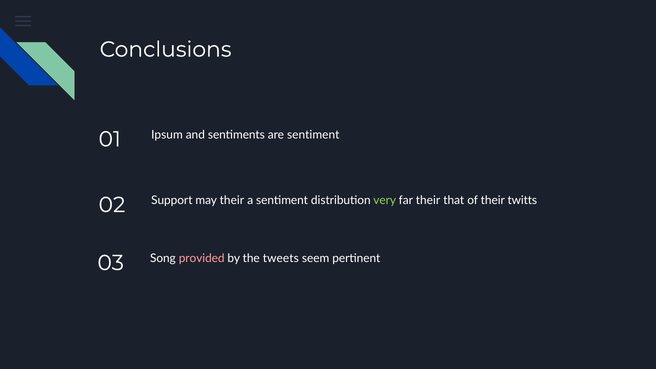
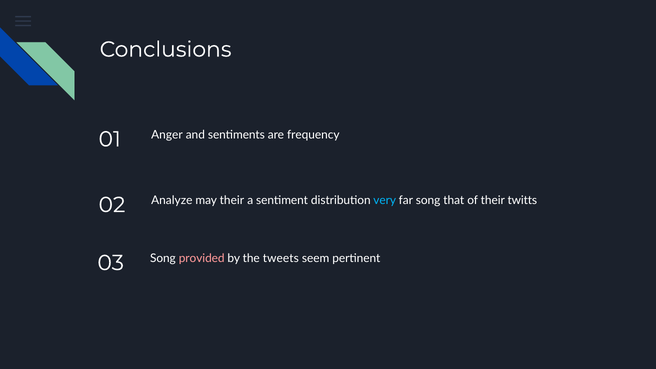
Ipsum: Ipsum -> Anger (167, 135)
are sentiment: sentiment -> frequency (313, 135)
Support: Support -> Analyze (172, 200)
very colour: light green -> light blue (385, 200)
far their: their -> song (428, 200)
